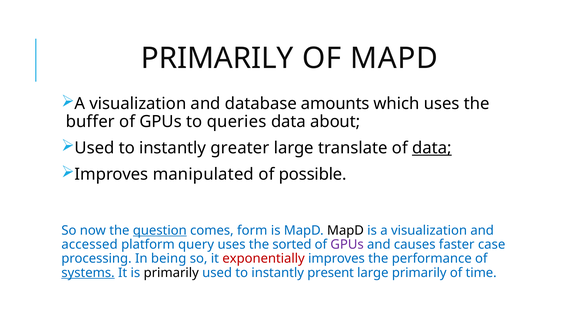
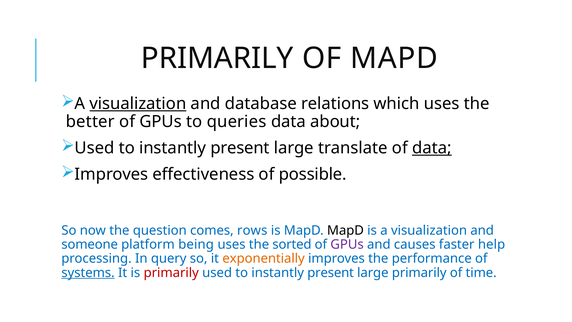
visualization underline: none -> present (138, 104)
amounts: amounts -> relations (335, 104)
buffer: buffer -> better (90, 122)
greater: greater -> present (240, 148)
manipulated: manipulated -> effectiveness (203, 174)
question underline: present -> none (160, 230)
form: form -> rows (252, 230)
accessed: accessed -> someone (90, 244)
query: query -> being (196, 244)
case: case -> help (492, 244)
being: being -> query (169, 258)
exponentially colour: red -> orange (264, 258)
primarily colour: black -> red (171, 273)
